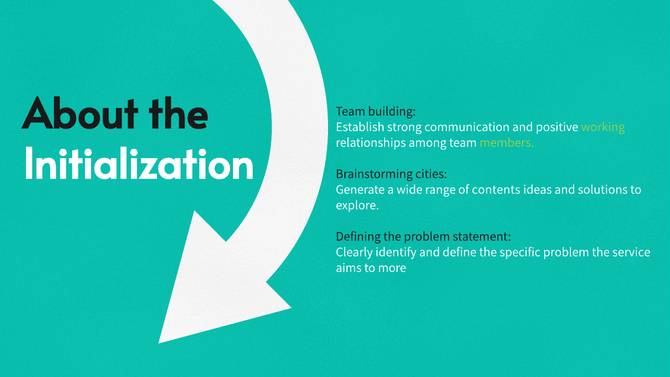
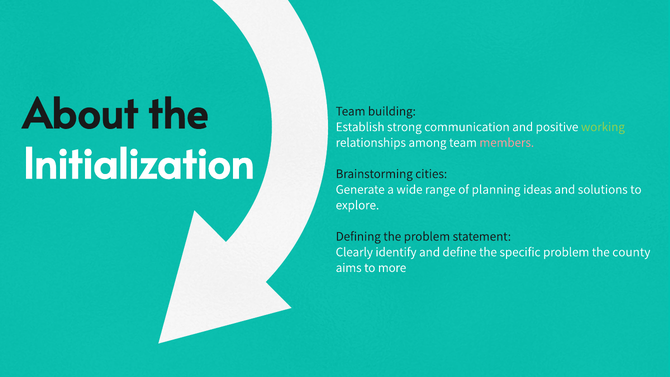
members colour: light green -> pink (507, 142)
contents: contents -> planning (496, 189)
service: service -> county (631, 252)
